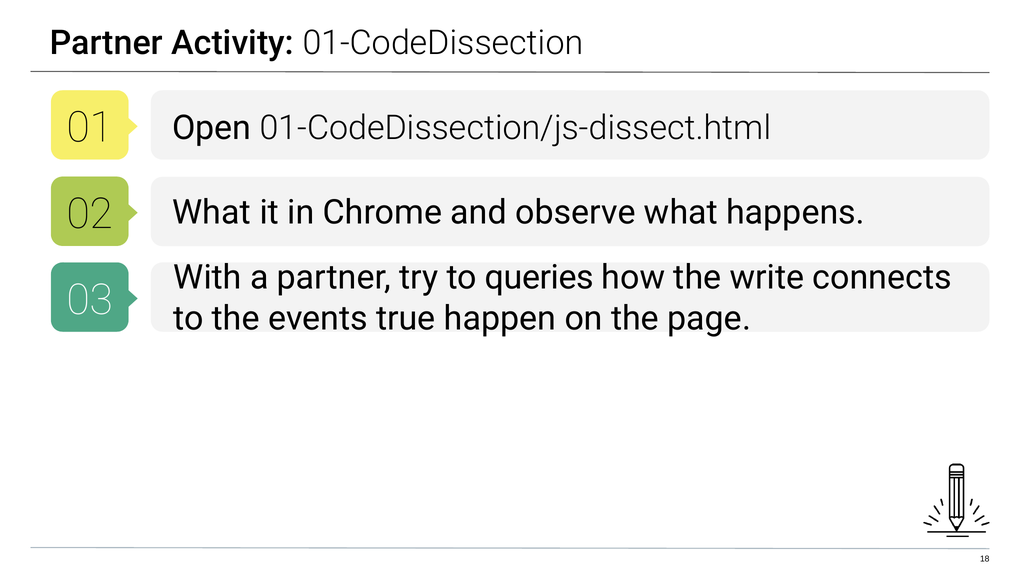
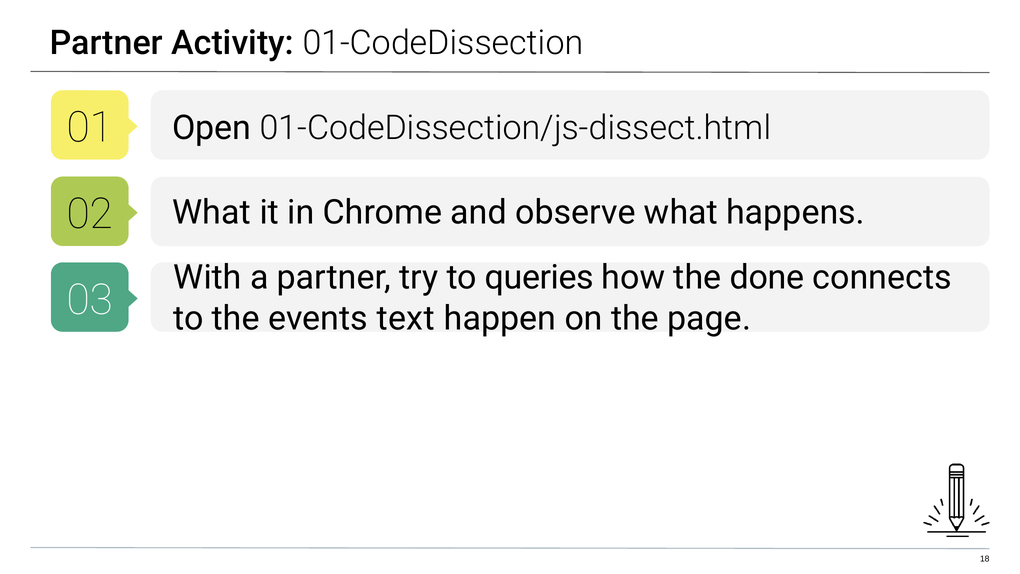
write: write -> done (767, 278)
true: true -> text (406, 318)
